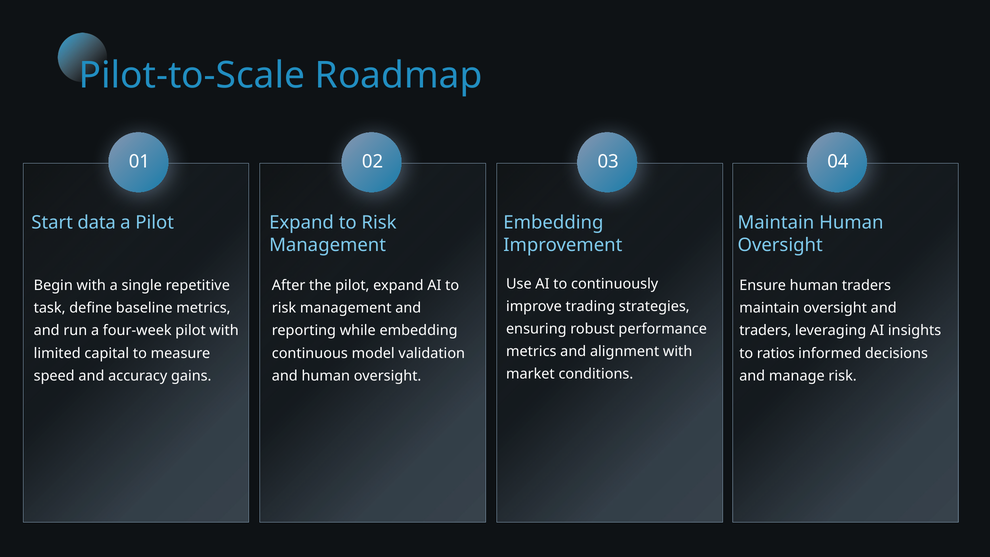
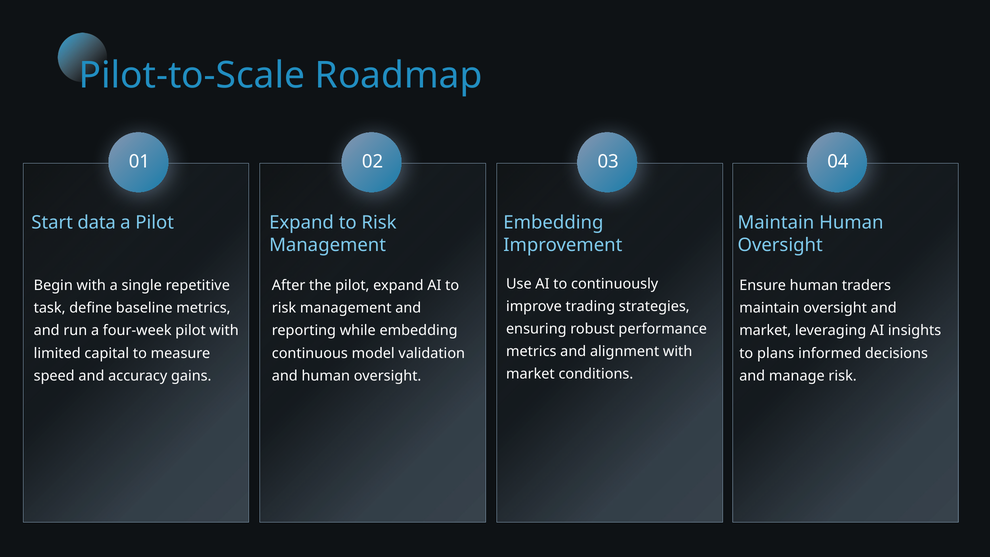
traders: traders -> market (765, 331)
ratios: ratios -> plans (776, 353)
